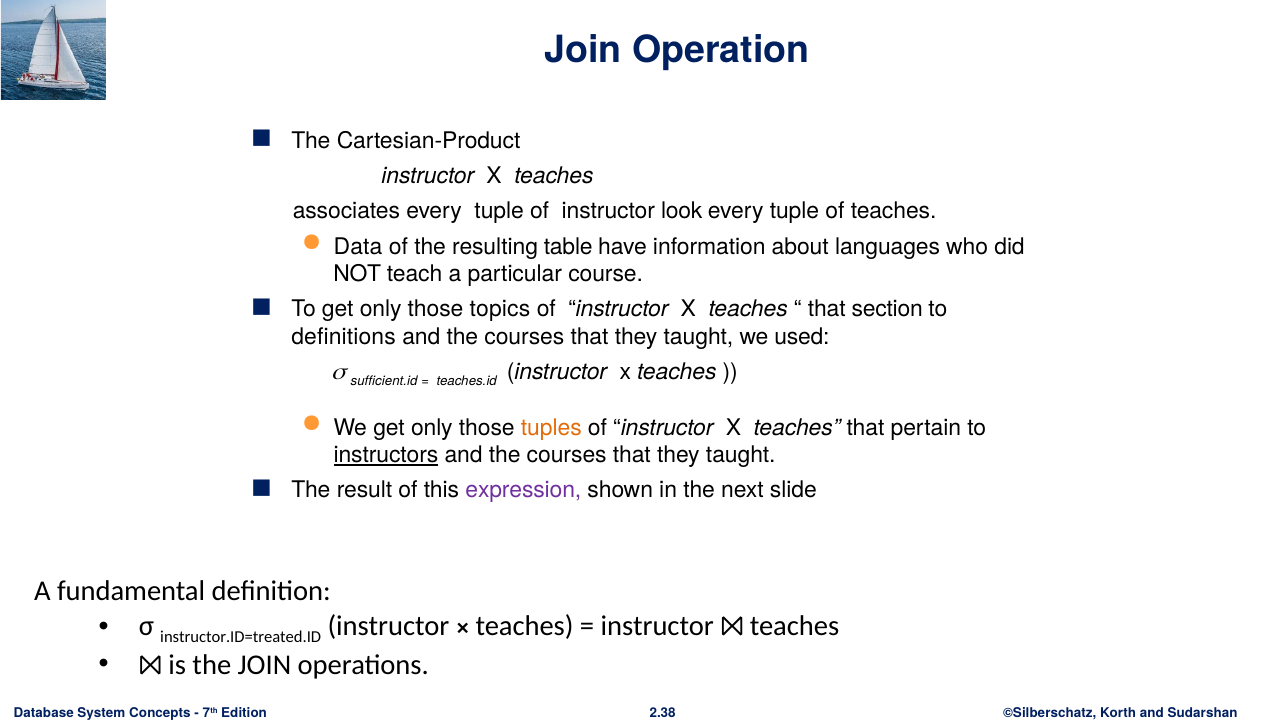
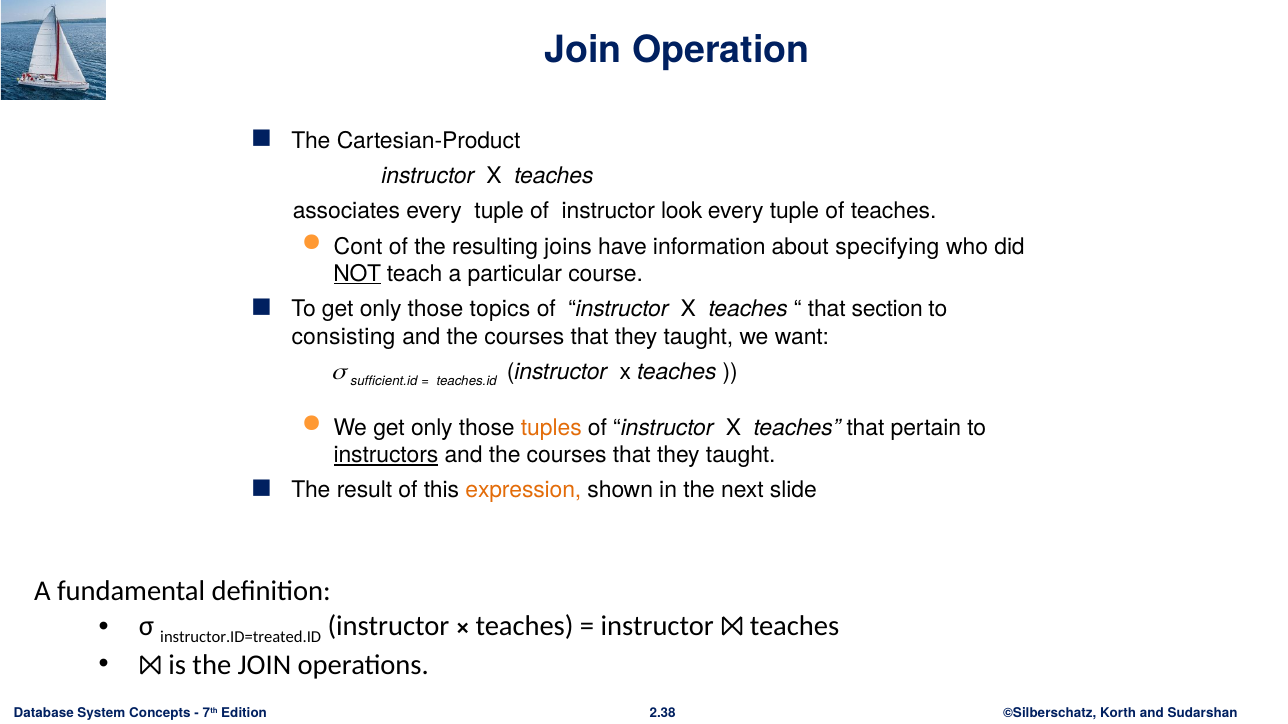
Data: Data -> Cont (358, 247)
table: table -> joins (568, 247)
languages: languages -> specifying (887, 247)
NOT underline: none -> present (357, 274)
definitions: definitions -> consisting (343, 337)
used: used -> want (802, 337)
expression colour: purple -> orange (523, 491)
